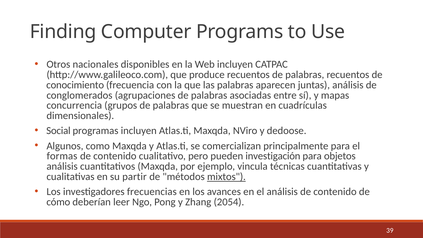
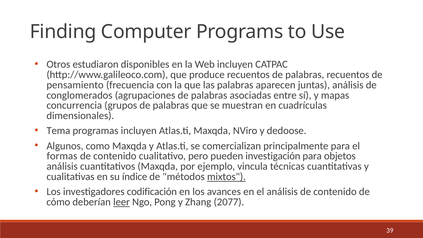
nacionales: nacionales -> estudiaron (96, 64)
conocimiento: conocimiento -> pensamiento (75, 85)
Social: Social -> Tema (58, 131)
partir: partir -> índice (135, 177)
frecuencias: frecuencias -> codificación (152, 192)
leer underline: none -> present (121, 202)
2054: 2054 -> 2077 (229, 202)
